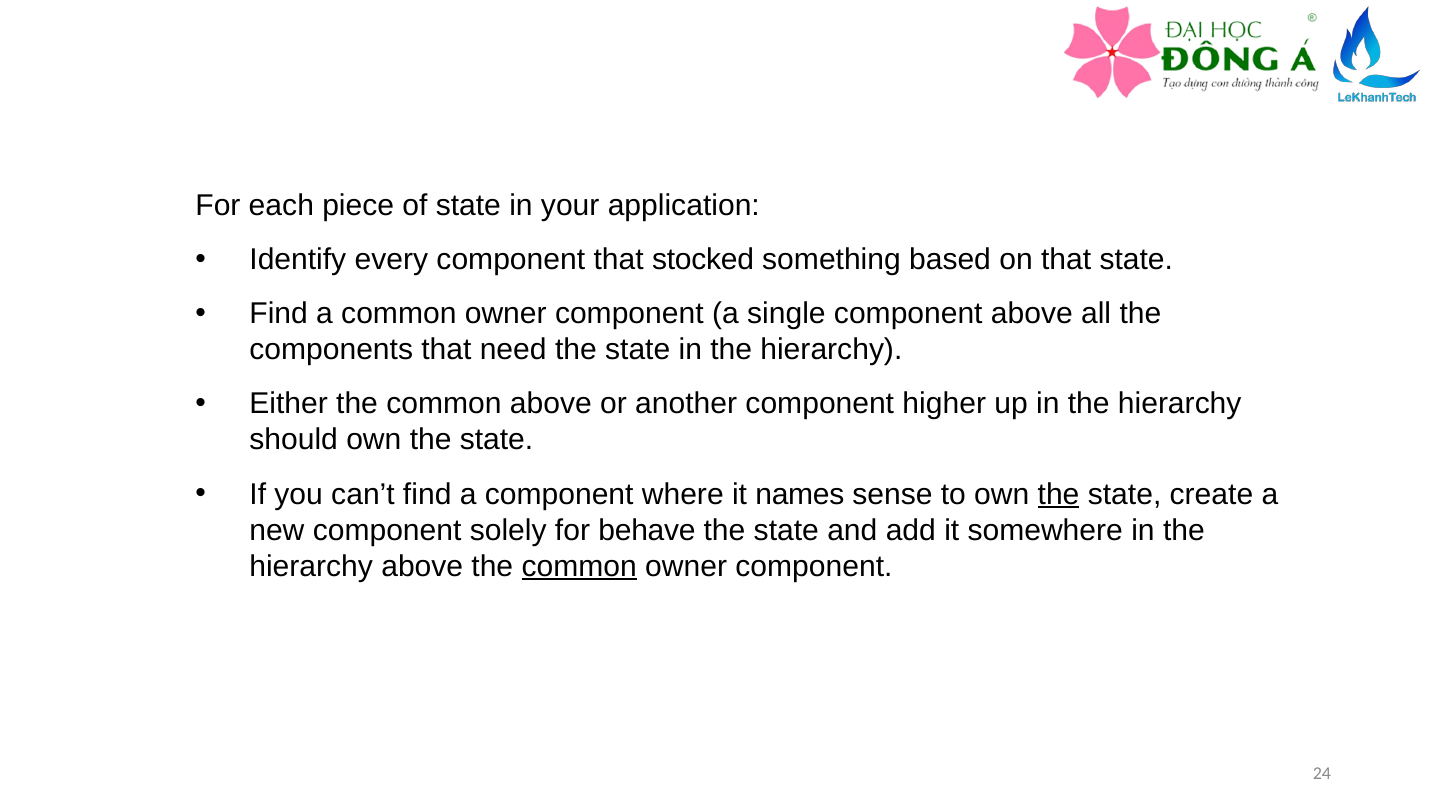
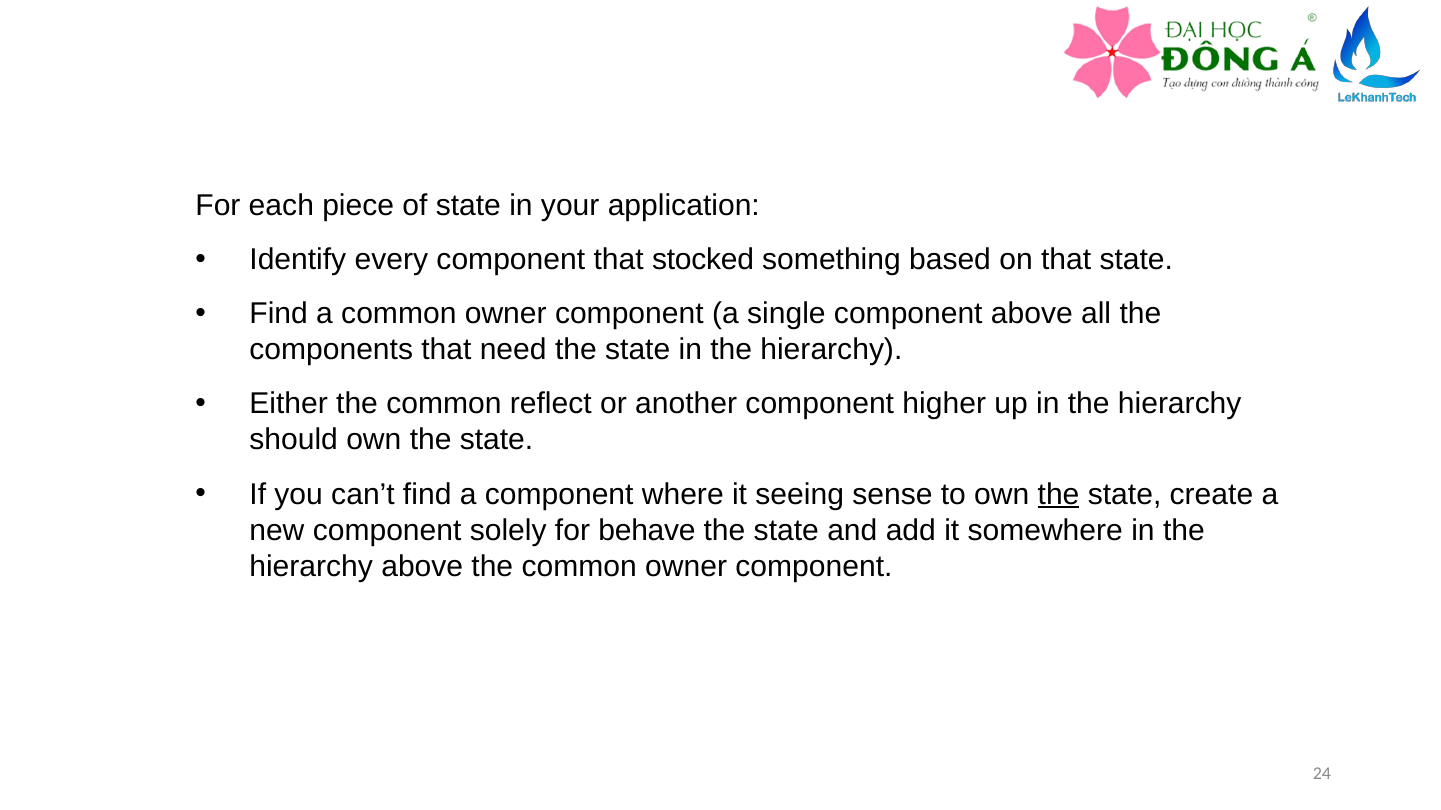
common above: above -> reflect (551, 404)
names: names -> seeing (800, 494)
common underline: present -> none (579, 567)
